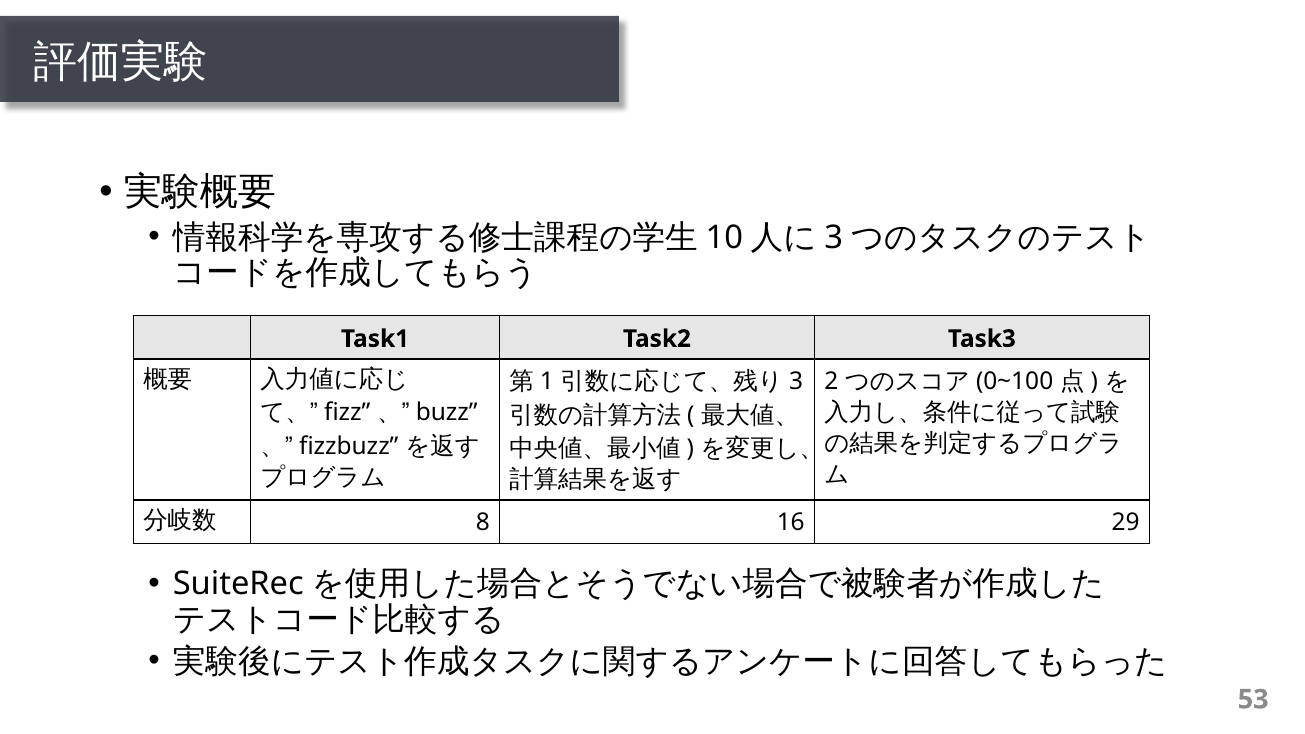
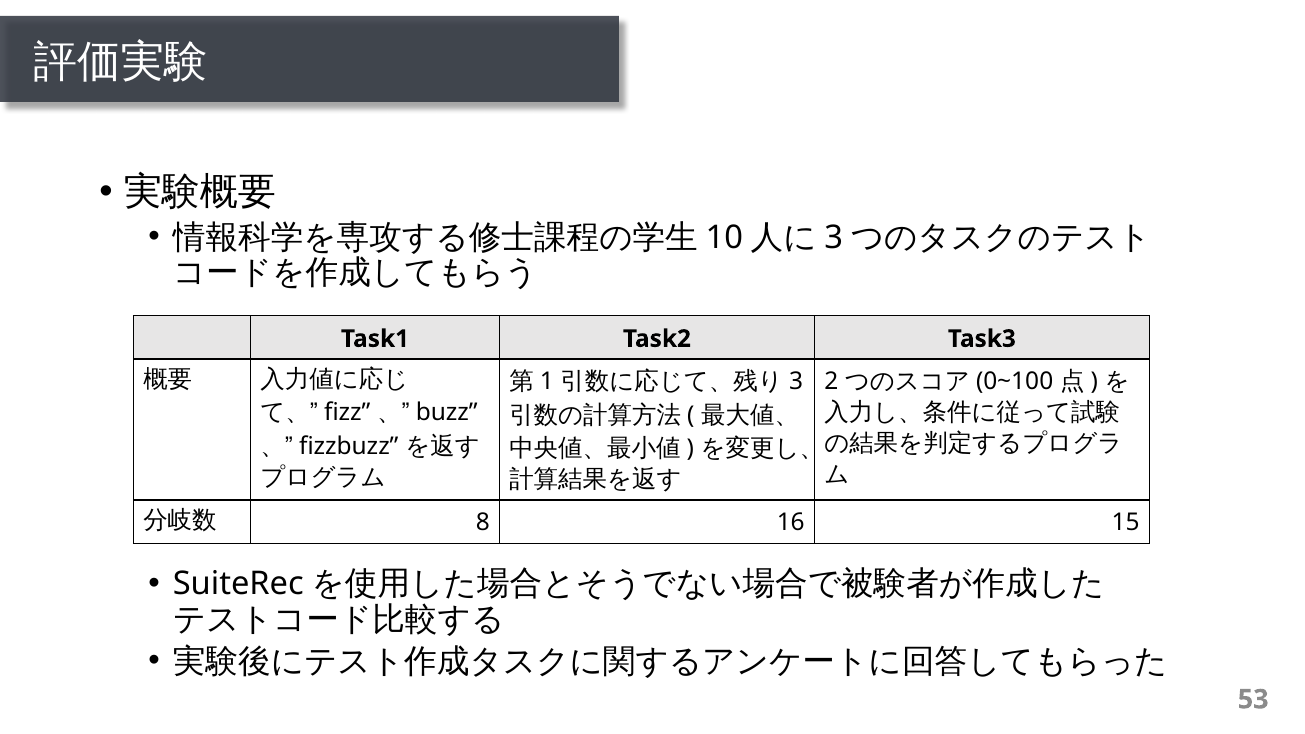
29: 29 -> 15 (1126, 523)
